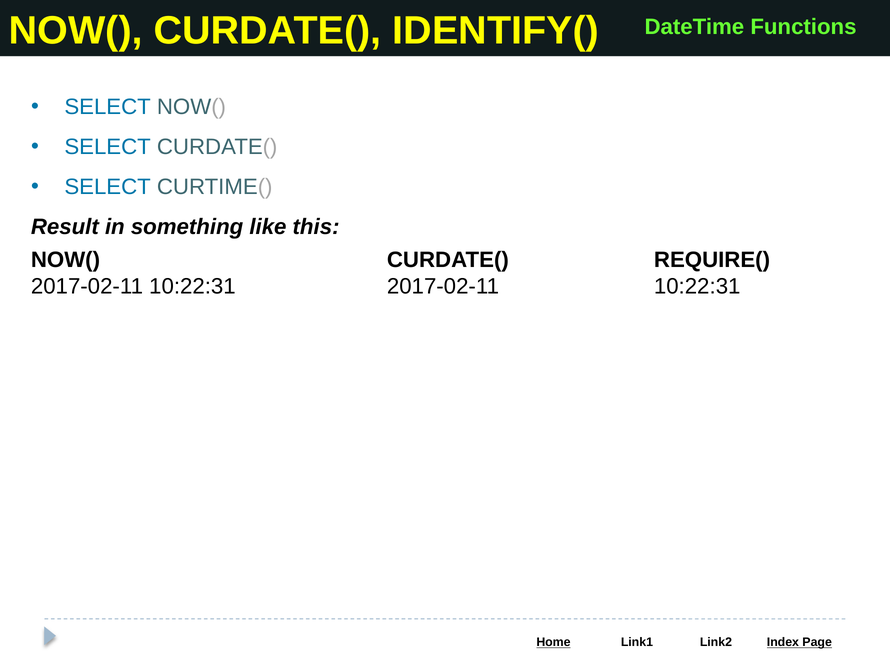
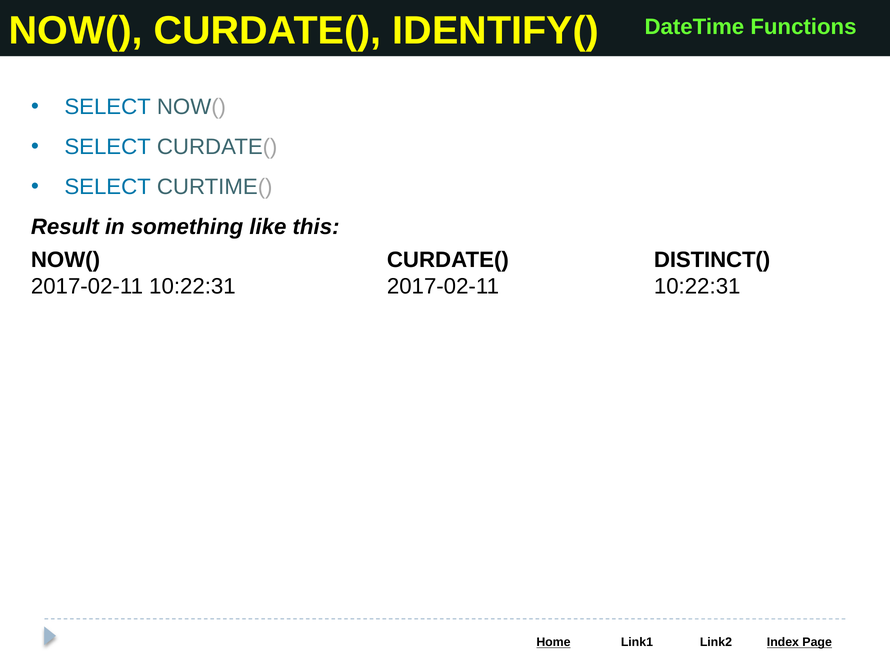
REQUIRE(: REQUIRE( -> DISTINCT( (712, 260)
